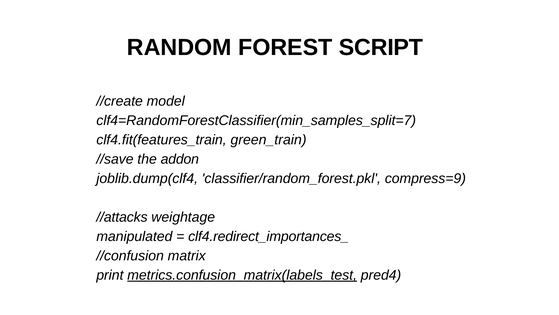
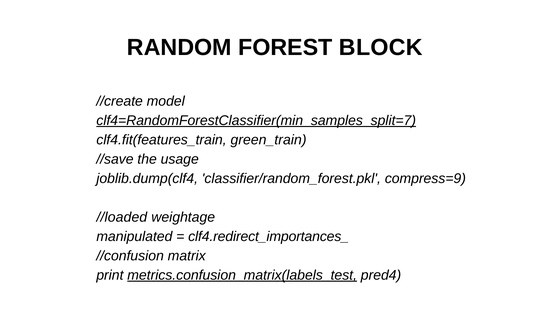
SCRIPT: SCRIPT -> BLOCK (381, 47)
clf4=RandomForestClassifier(min_samples_split=7 underline: none -> present (256, 120)
addon: addon -> usage (180, 159)
//attacks: //attacks -> //loaded (122, 217)
